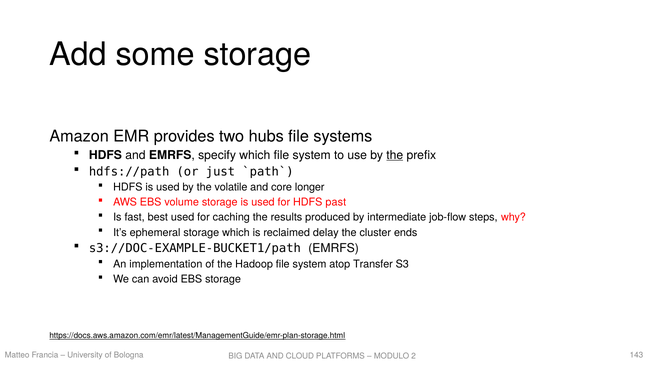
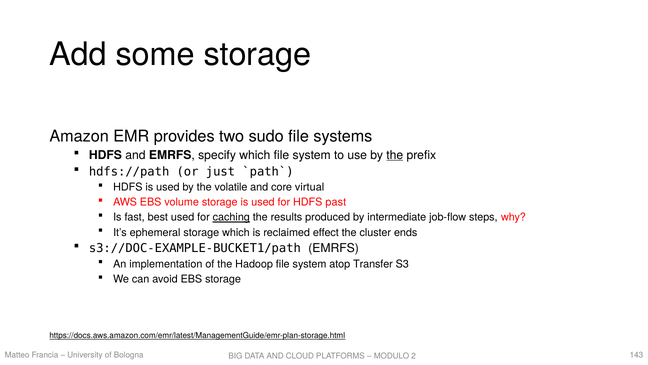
hubs: hubs -> sudo (266, 136)
longer: longer -> virtual (310, 187)
caching underline: none -> present (231, 217)
delay: delay -> effect (326, 232)
